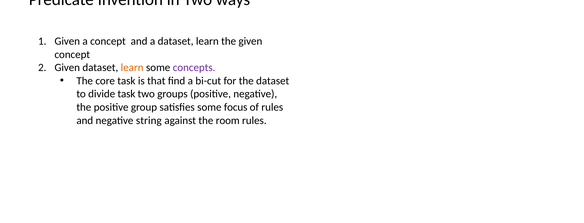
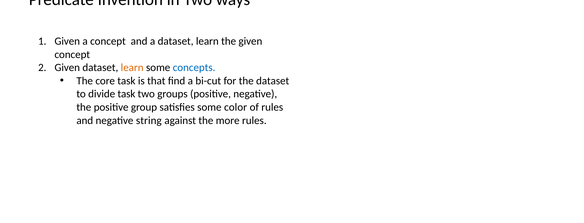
concepts colour: purple -> blue (194, 68)
focus: focus -> color (236, 107)
room: room -> more (228, 120)
